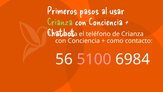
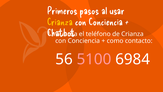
Crianza colour: light green -> yellow (60, 22)
